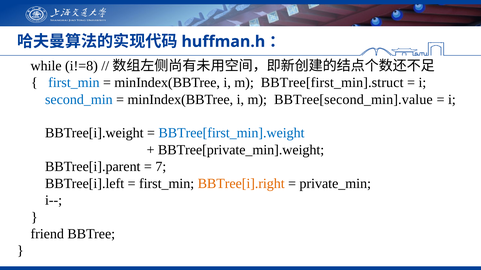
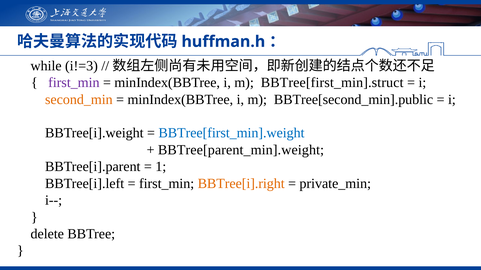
i!=8: i!=8 -> i!=3 (81, 66)
first_min colour: blue -> purple (74, 83)
second_min colour: blue -> orange (79, 100)
BBTree[second_min].value: BBTree[second_min].value -> BBTree[second_min].public (354, 100)
BBTree[private_min].weight: BBTree[private_min].weight -> BBTree[parent_min].weight (241, 150)
7: 7 -> 1 (161, 167)
friend: friend -> delete (47, 234)
